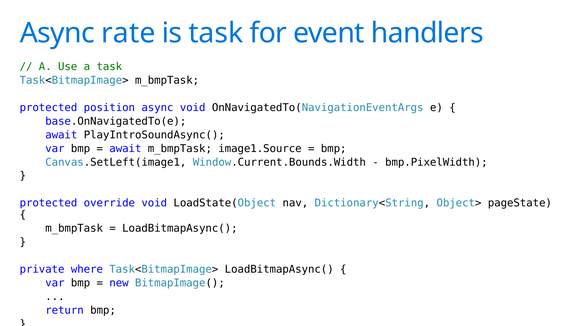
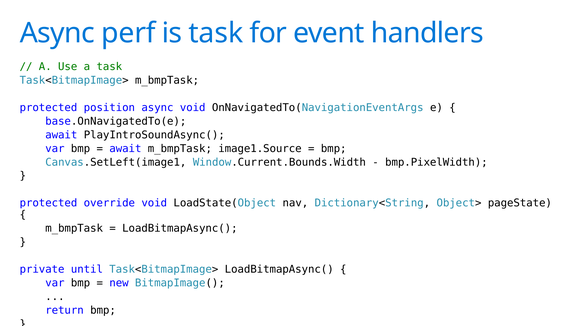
rate: rate -> perf (128, 33)
where: where -> until (87, 269)
